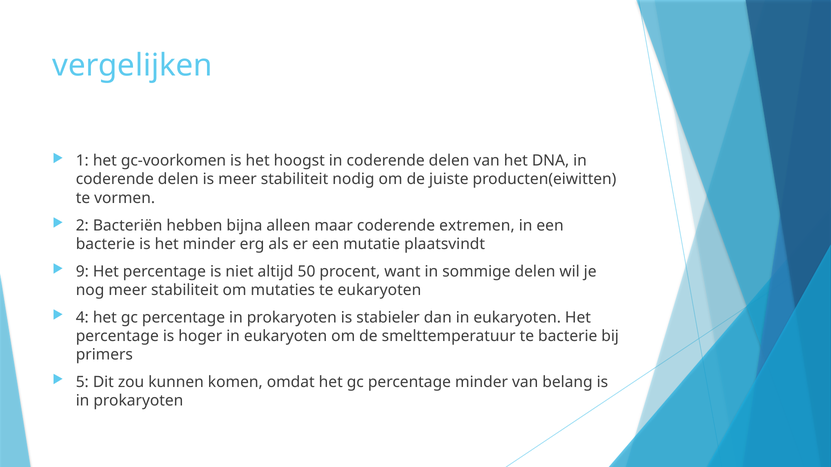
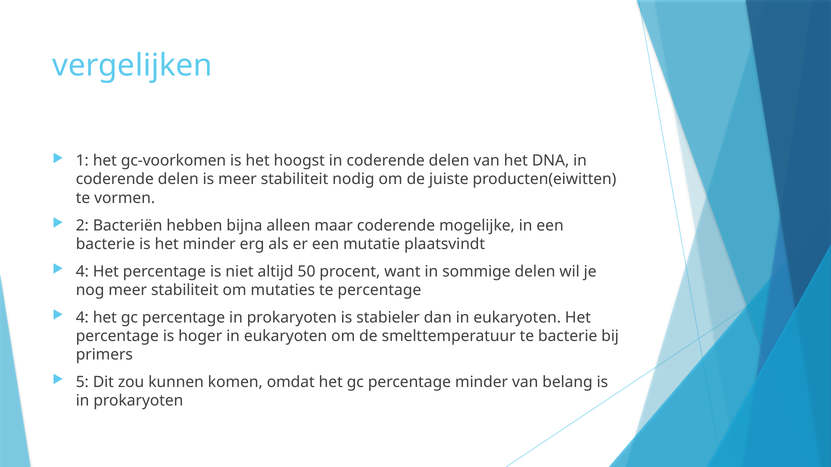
extremen: extremen -> mogelijke (477, 226)
9: 9 -> 4 (82, 272)
te eukaryoten: eukaryoten -> percentage (379, 290)
